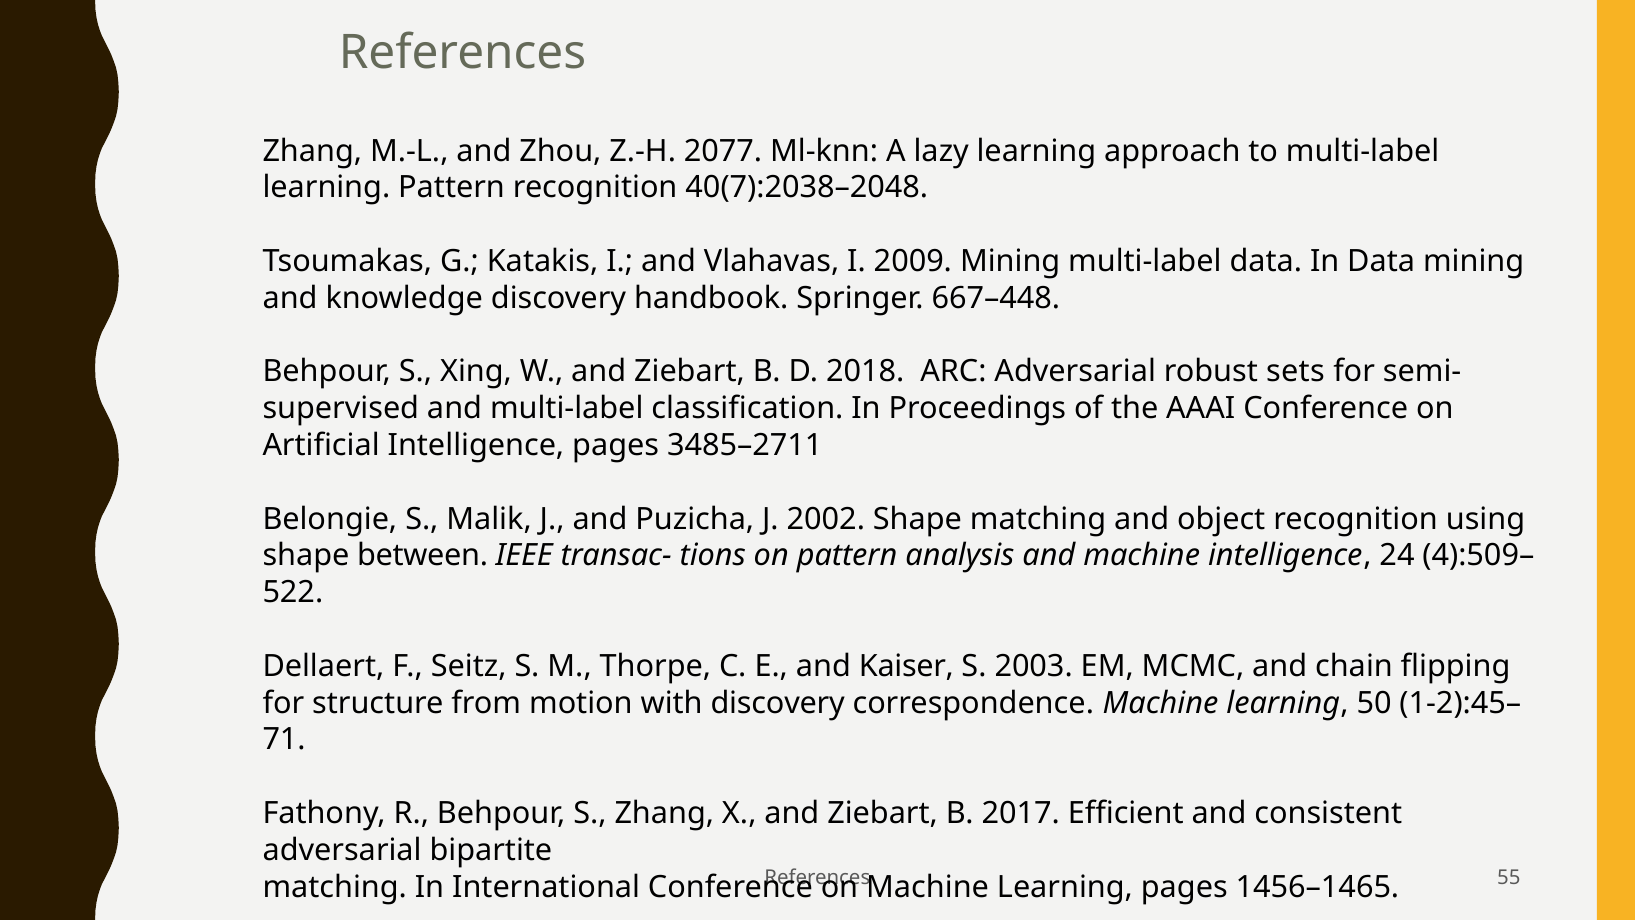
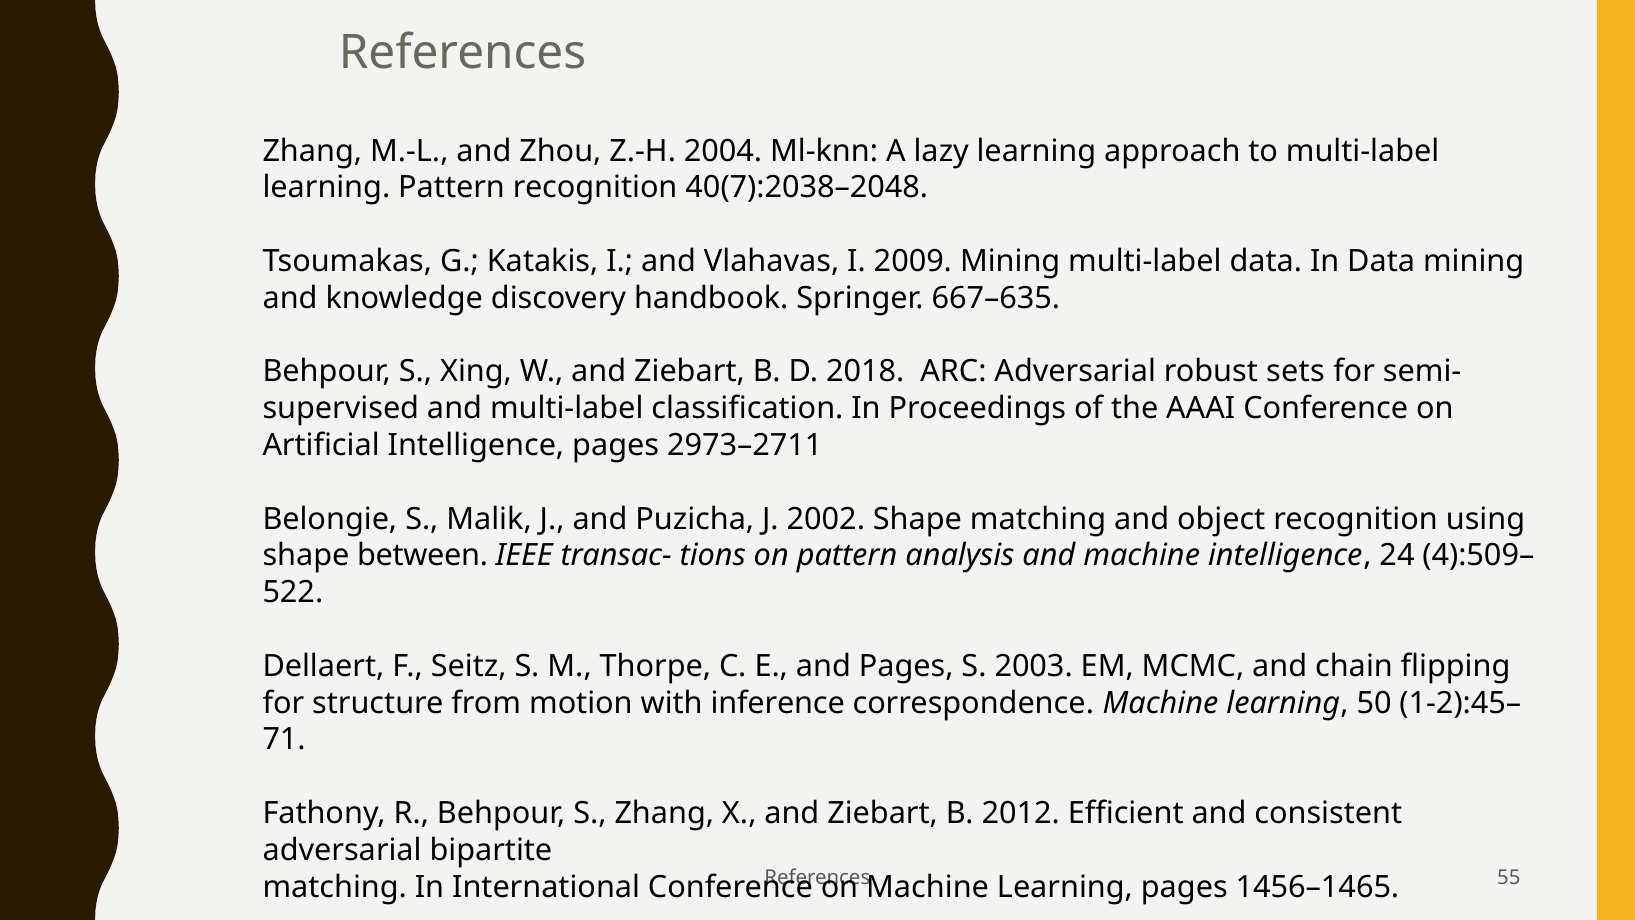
2077: 2077 -> 2004 (723, 151)
667–448: 667–448 -> 667–635 (996, 298)
3485–2711: 3485–2711 -> 2973–2711 (745, 445)
and Kaiser: Kaiser -> Pages (906, 666)
with discovery: discovery -> inference (778, 703)
2017: 2017 -> 2012 (1021, 813)
